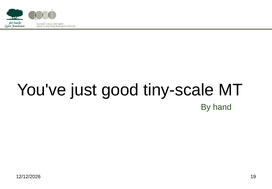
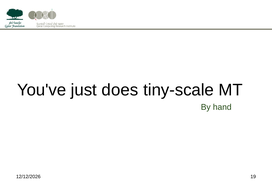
good: good -> does (120, 90)
